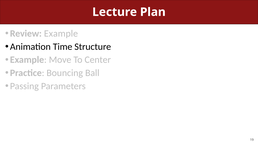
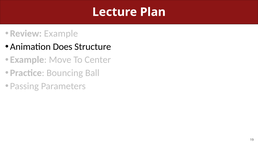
Time: Time -> Does (63, 47)
